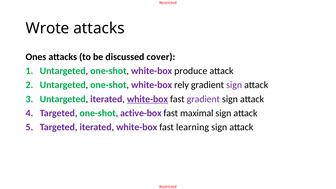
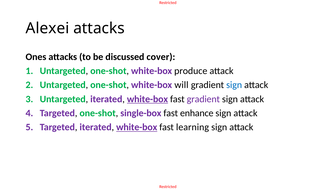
Wrote: Wrote -> Alexei (47, 28)
rely: rely -> will (181, 85)
sign colour: purple -> blue (234, 85)
active-box: active-box -> single-box (141, 113)
maximal: maximal -> enhance (197, 113)
white-box underline: none -> present (137, 127)
